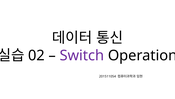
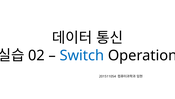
Switch colour: purple -> blue (82, 55)
